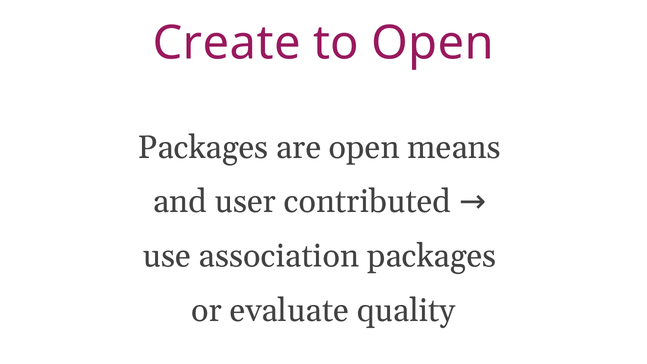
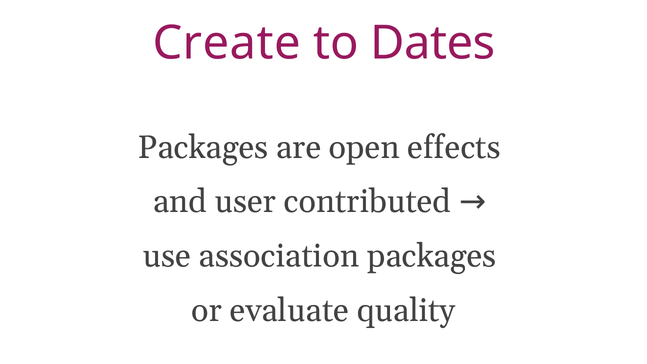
to Open: Open -> Dates (433, 43)
means: means -> effects (454, 147)
